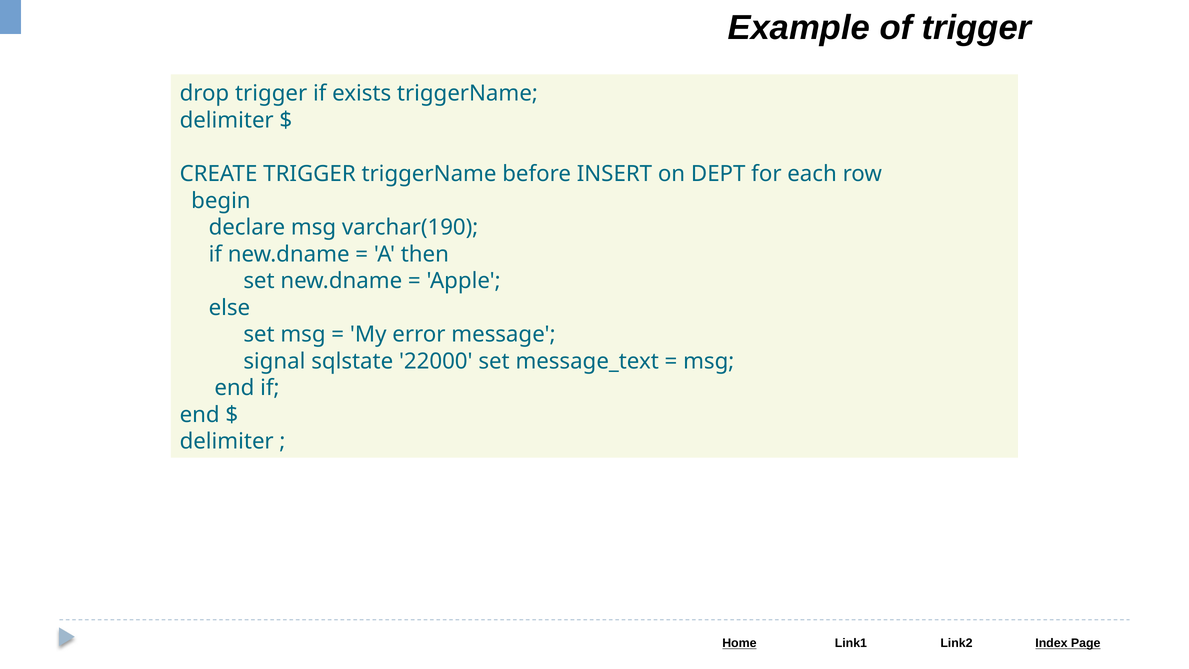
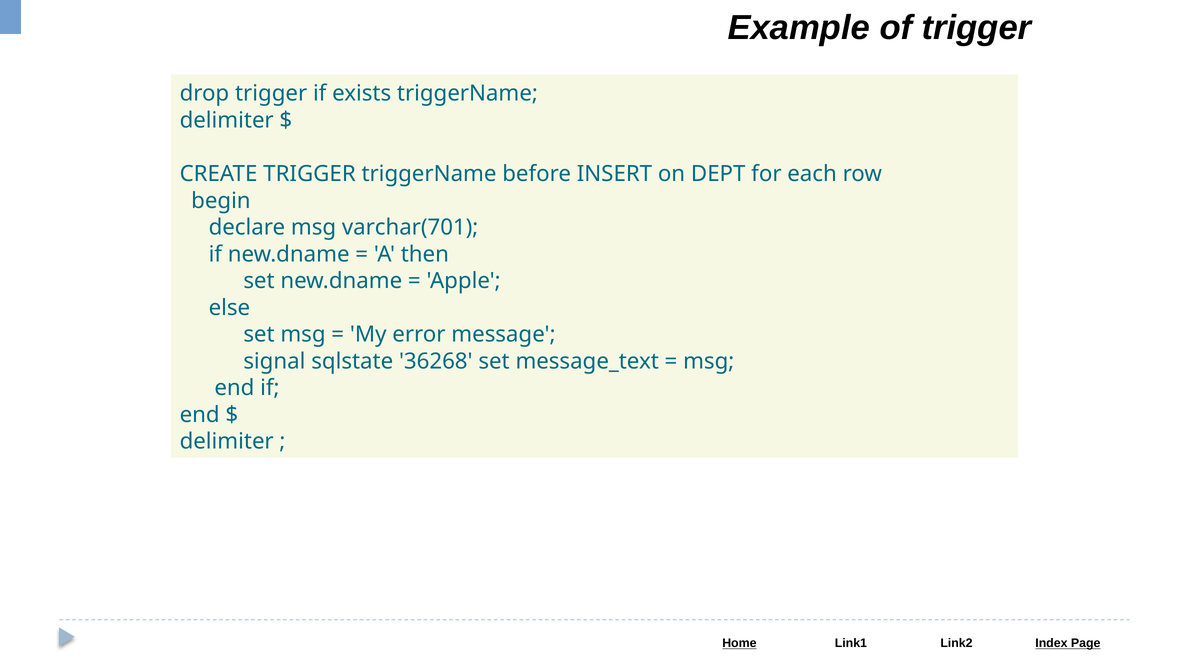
varchar(190: varchar(190 -> varchar(701 (410, 227)
22000: 22000 -> 36268 (436, 361)
